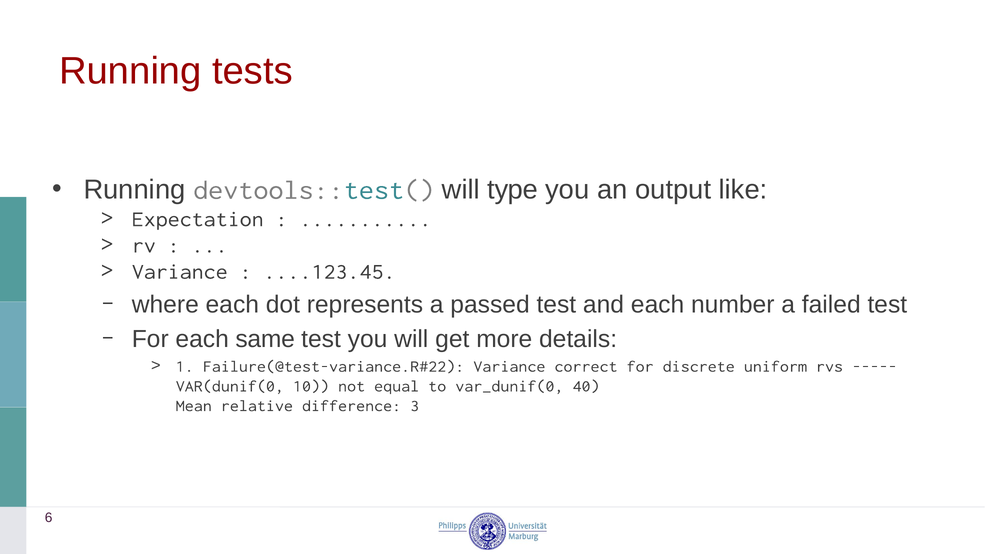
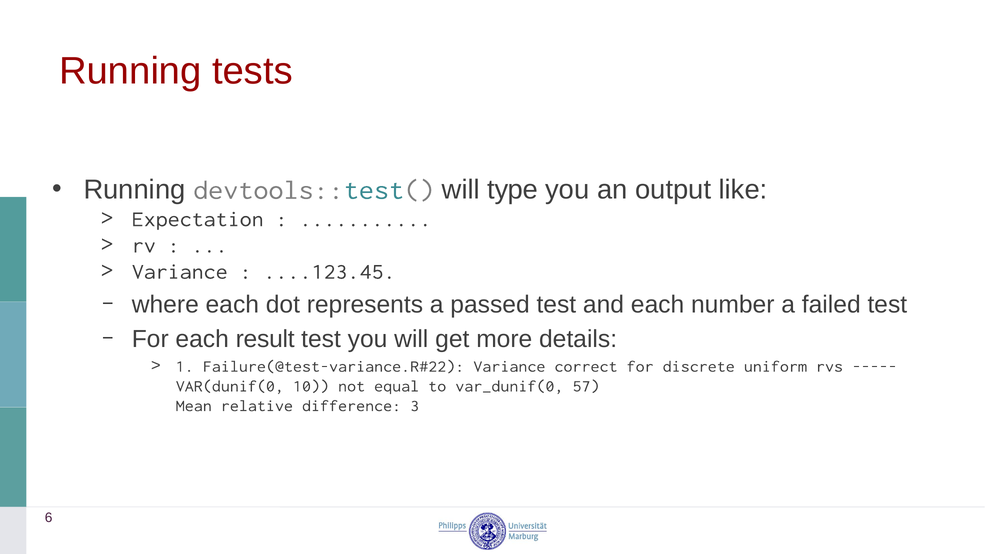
same: same -> result (265, 339)
40: 40 -> 57 (586, 386)
